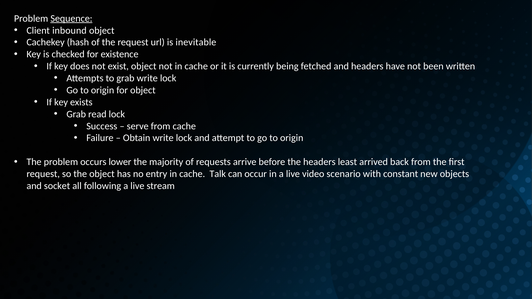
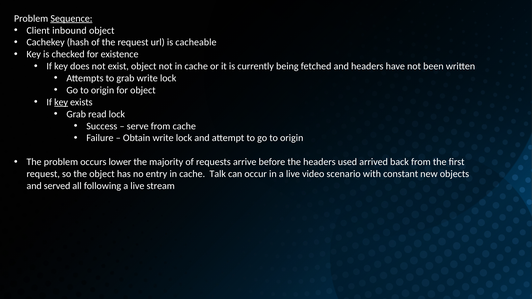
inevitable: inevitable -> cacheable (196, 42)
key underline: none -> present (61, 102)
least: least -> used (347, 162)
socket: socket -> served (57, 186)
